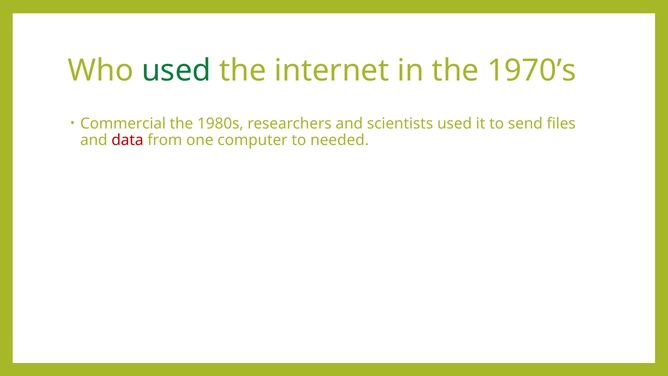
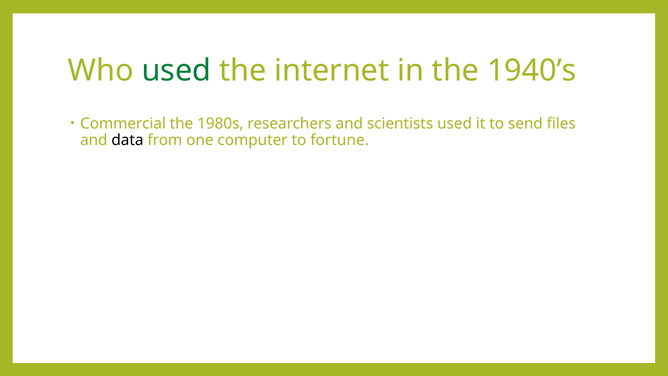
1970’s: 1970’s -> 1940’s (532, 70)
data colour: red -> black (128, 140)
needed: needed -> fortune (340, 140)
